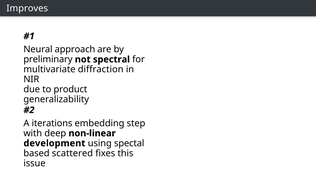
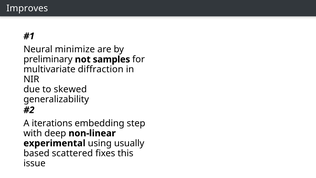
approach: approach -> minimize (75, 49)
spectral: spectral -> samples (111, 59)
product: product -> skewed (70, 89)
development: development -> experimental (54, 143)
spectal: spectal -> usually (129, 143)
